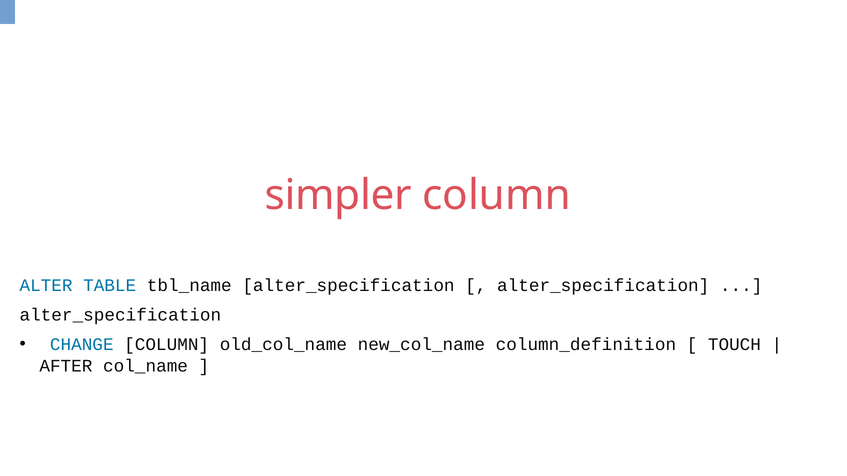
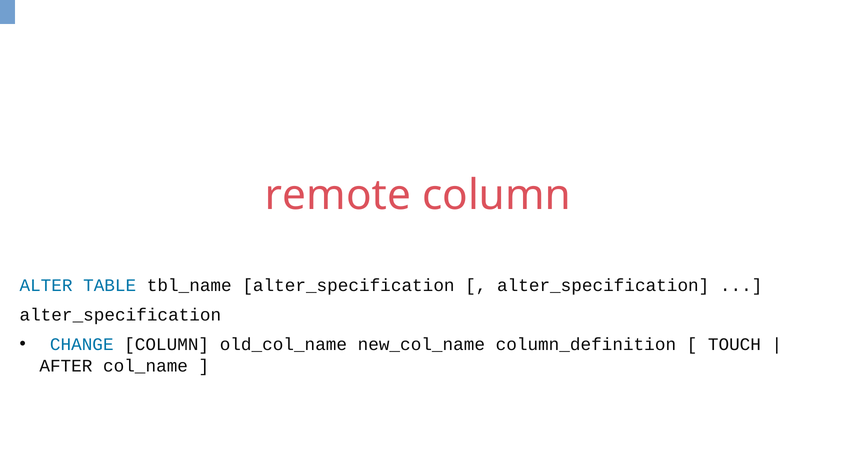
simpler: simpler -> remote (338, 196)
